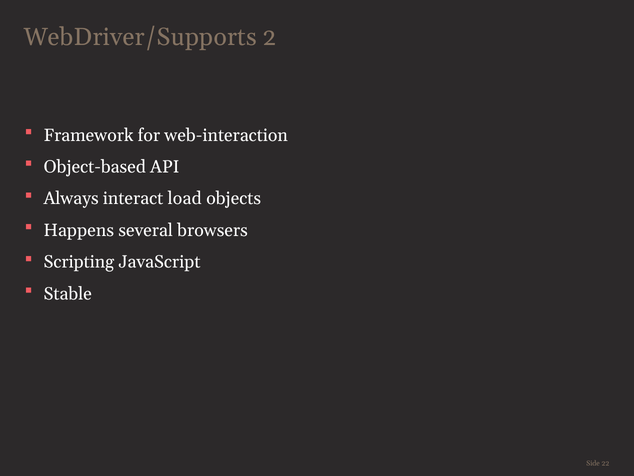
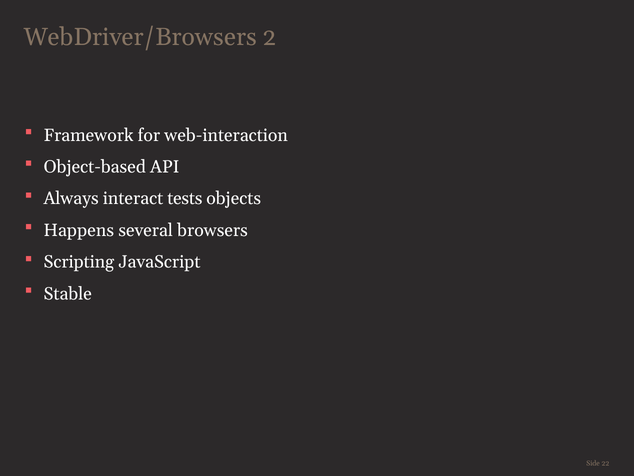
WebDriver/Supports: WebDriver/Supports -> WebDriver/Browsers (140, 37)
load: load -> tests (185, 198)
